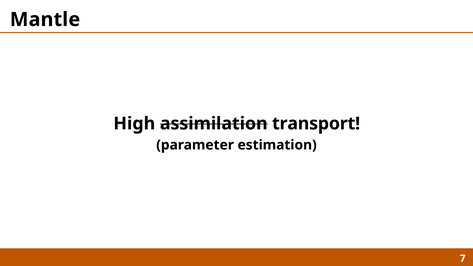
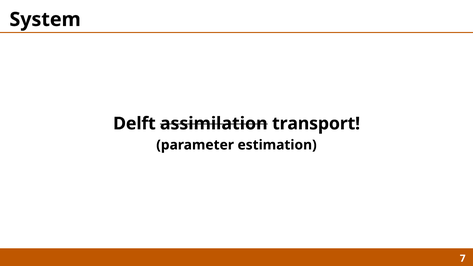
Mantle: Mantle -> System (45, 20)
High: High -> Delft (134, 124)
